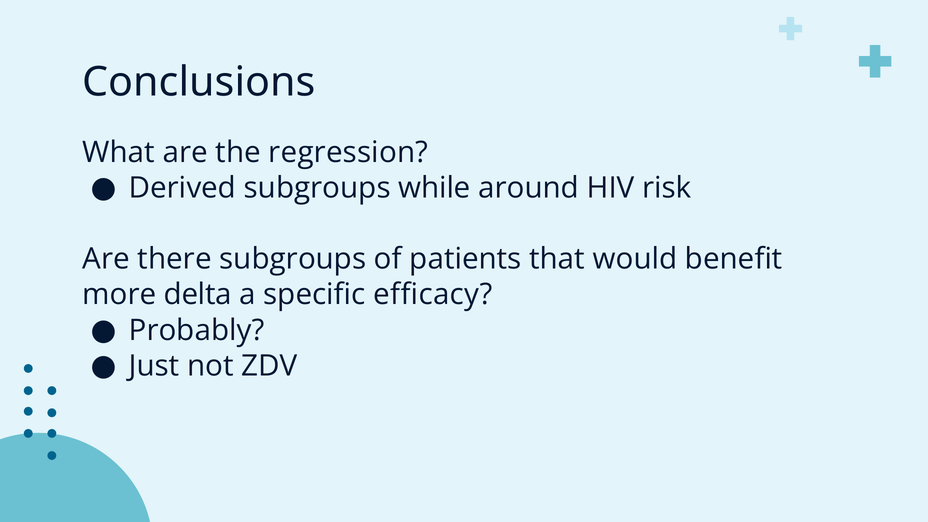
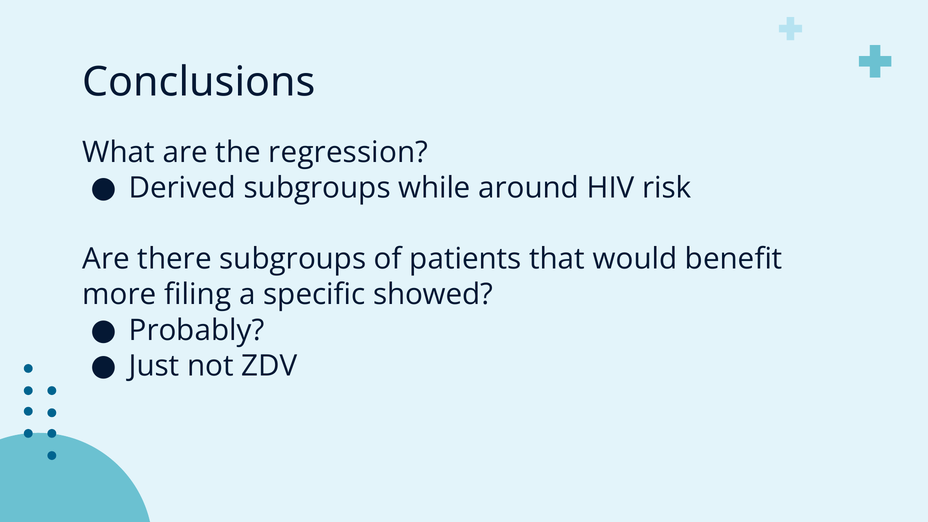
delta: delta -> filing (198, 295)
efficacy: efficacy -> showed (433, 295)
